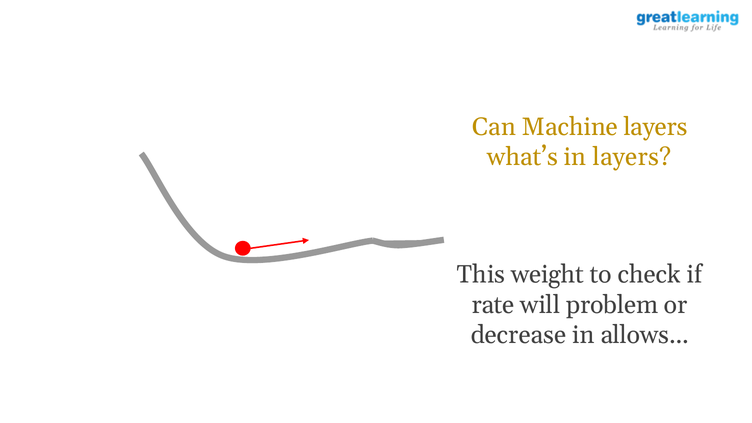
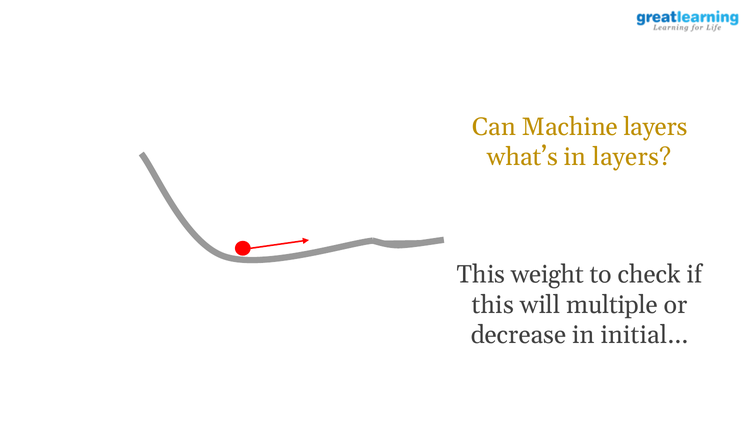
rate: rate -> this (493, 305)
problem: problem -> multiple (612, 305)
allows: allows -> initial (644, 335)
